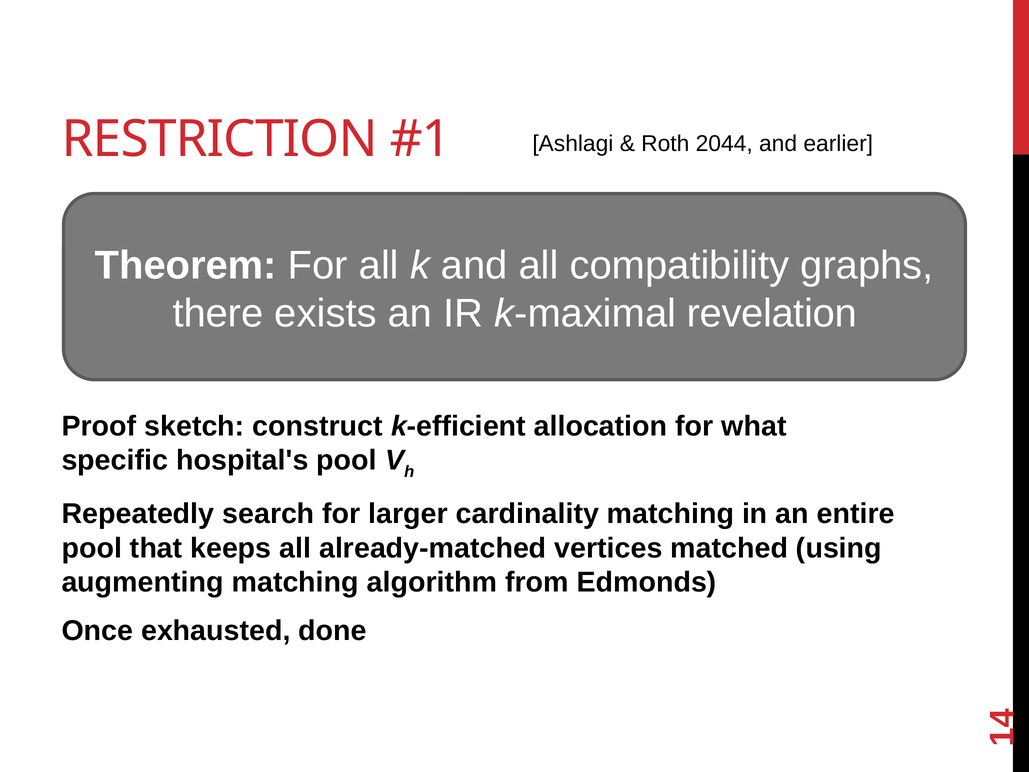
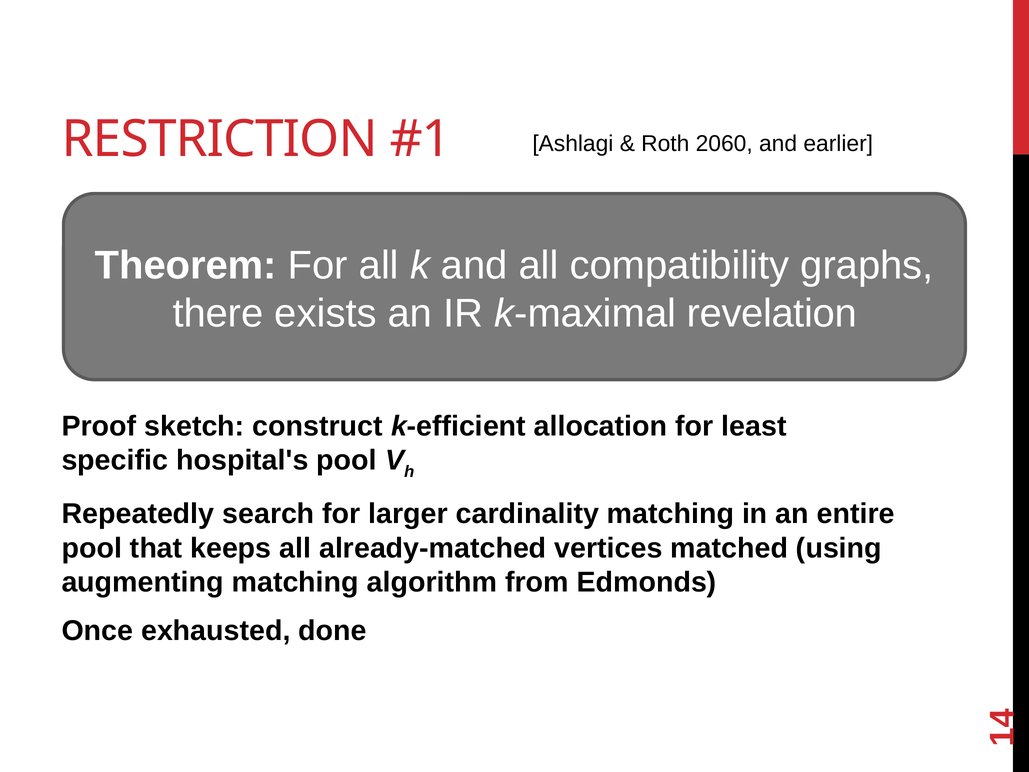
2044: 2044 -> 2060 (724, 143)
what: what -> least (754, 426)
